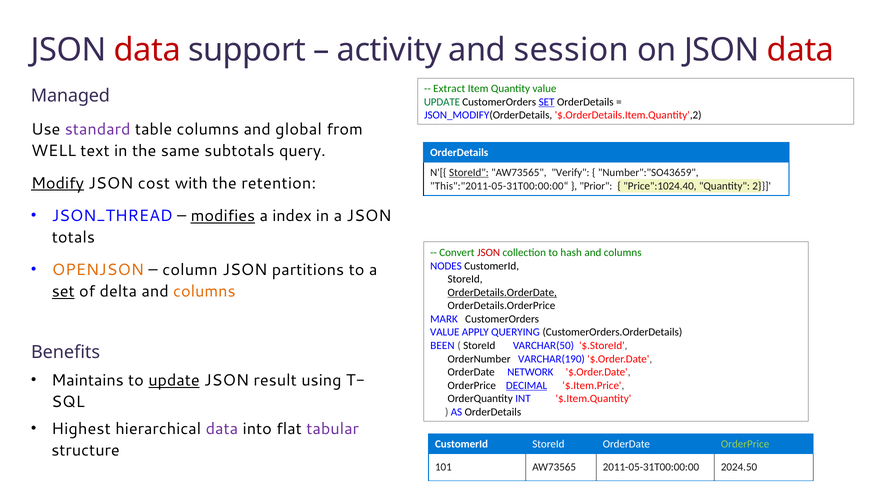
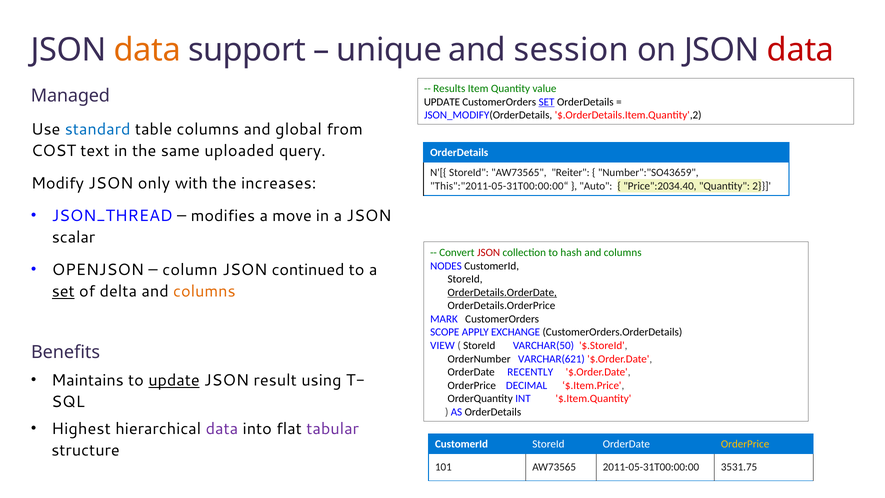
data colour: red -> orange (147, 50)
activity: activity -> unique (389, 50)
Extract: Extract -> Results (449, 89)
UPDATE colour: green -> black (442, 102)
standard colour: purple -> blue (98, 129)
WELL: WELL -> COST (54, 151)
subtotals: subtotals -> uploaded (239, 151)
StoreId underline: present -> none (469, 172)
Verify: Verify -> Reiter (571, 172)
Modify underline: present -> none (58, 183)
cost: cost -> only (154, 183)
retention: retention -> increases (279, 183)
Prior: Prior -> Auto (596, 186)
Price":1024.40: Price":1024.40 -> Price":2034.40 (660, 186)
modifies underline: present -> none (223, 216)
index: index -> move (292, 216)
totals: totals -> scalar (73, 237)
OPENJSON colour: orange -> black (98, 270)
partitions: partitions -> continued (308, 270)
VALUE: VALUE -> SCOPE (445, 332)
QUERYING: QUERYING -> EXCHANGE (516, 332)
BEEN: BEEN -> VIEW (442, 345)
VARCHAR(190: VARCHAR(190 -> VARCHAR(621 (551, 359)
NETWORK: NETWORK -> RECENTLY (530, 372)
DECIMAL underline: present -> none (527, 385)
OrderPrice colour: light green -> yellow (745, 444)
2024.50: 2024.50 -> 3531.75 (739, 467)
